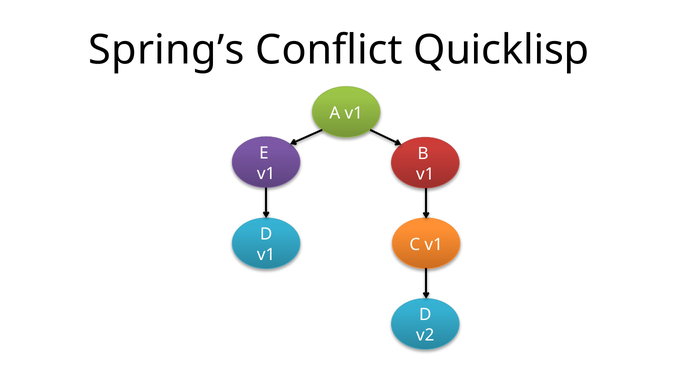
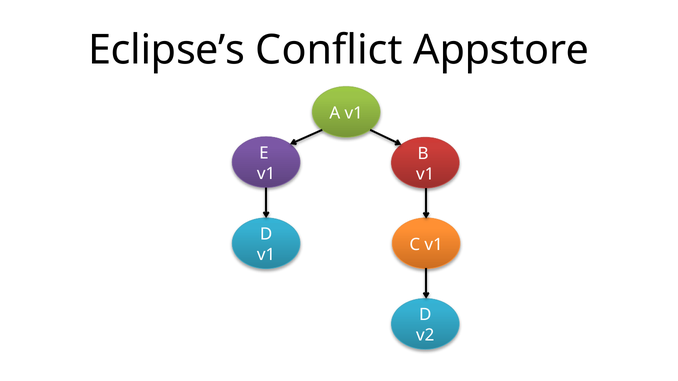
Spring’s: Spring’s -> Eclipse’s (167, 50)
Quicklisp: Quicklisp -> Appstore (501, 50)
